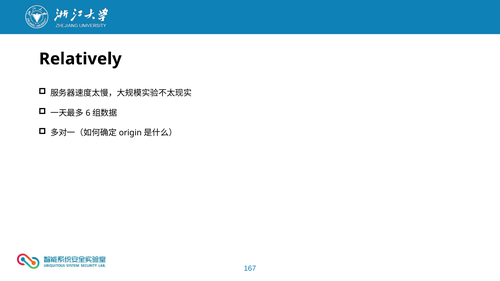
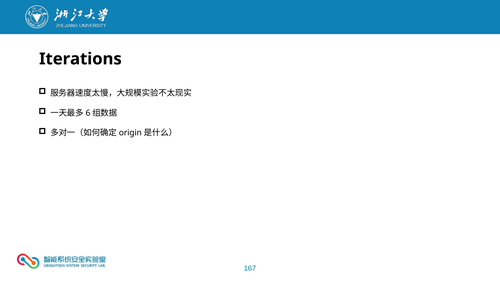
Relatively: Relatively -> Iterations (80, 59)
